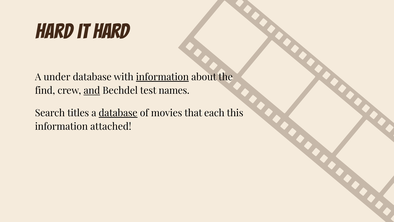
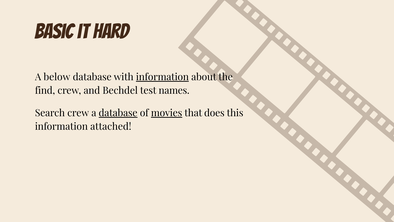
Hard: Hard -> Basic (54, 32)
under: under -> below (57, 77)
and underline: present -> none (92, 91)
Search titles: titles -> crew (78, 113)
movies underline: none -> present (167, 113)
each: each -> does (214, 113)
